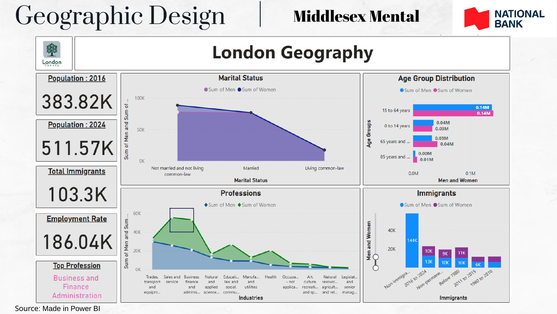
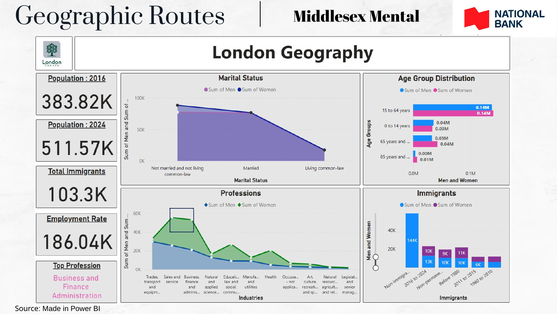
Design: Design -> Routes (187, 17)
